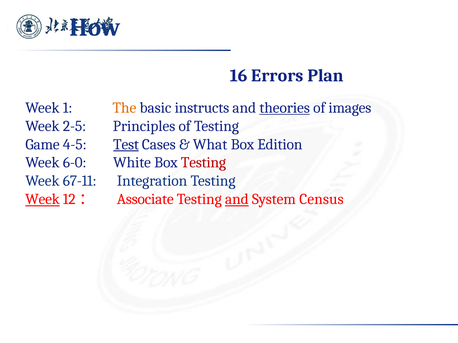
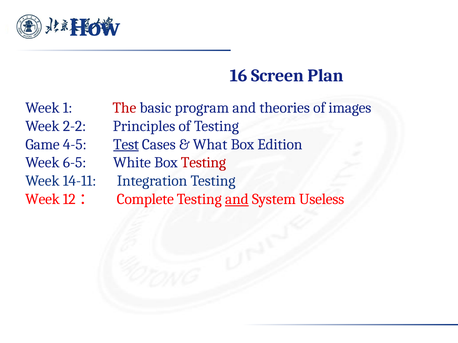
Errors: Errors -> Screen (278, 76)
The colour: orange -> red (124, 108)
instructs: instructs -> program (202, 108)
theories underline: present -> none (285, 108)
2-5: 2-5 -> 2-2 (75, 126)
6-0: 6-0 -> 6-5 (75, 163)
67-11: 67-11 -> 14-11 (80, 181)
Week underline: present -> none (43, 199)
Associate: Associate -> Complete (145, 199)
Census: Census -> Useless (322, 199)
